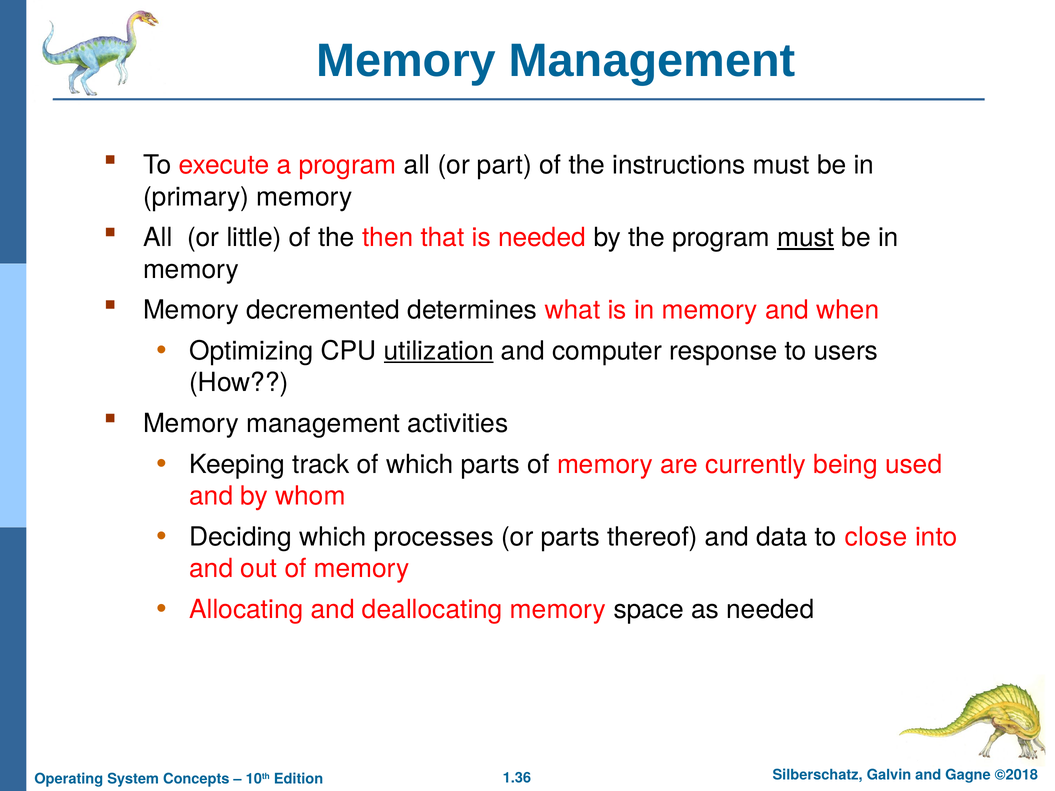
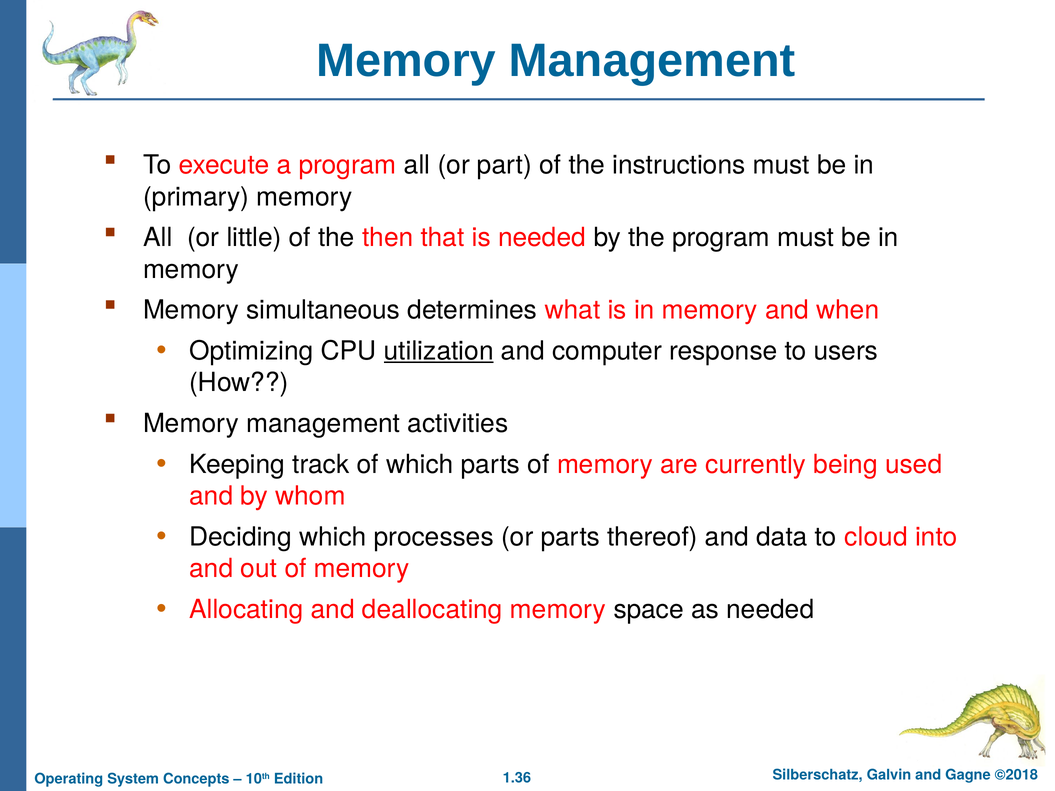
must underline: present -> none (806, 238)
decremented: decremented -> simultaneous (323, 310)
close: close -> cloud (876, 537)
